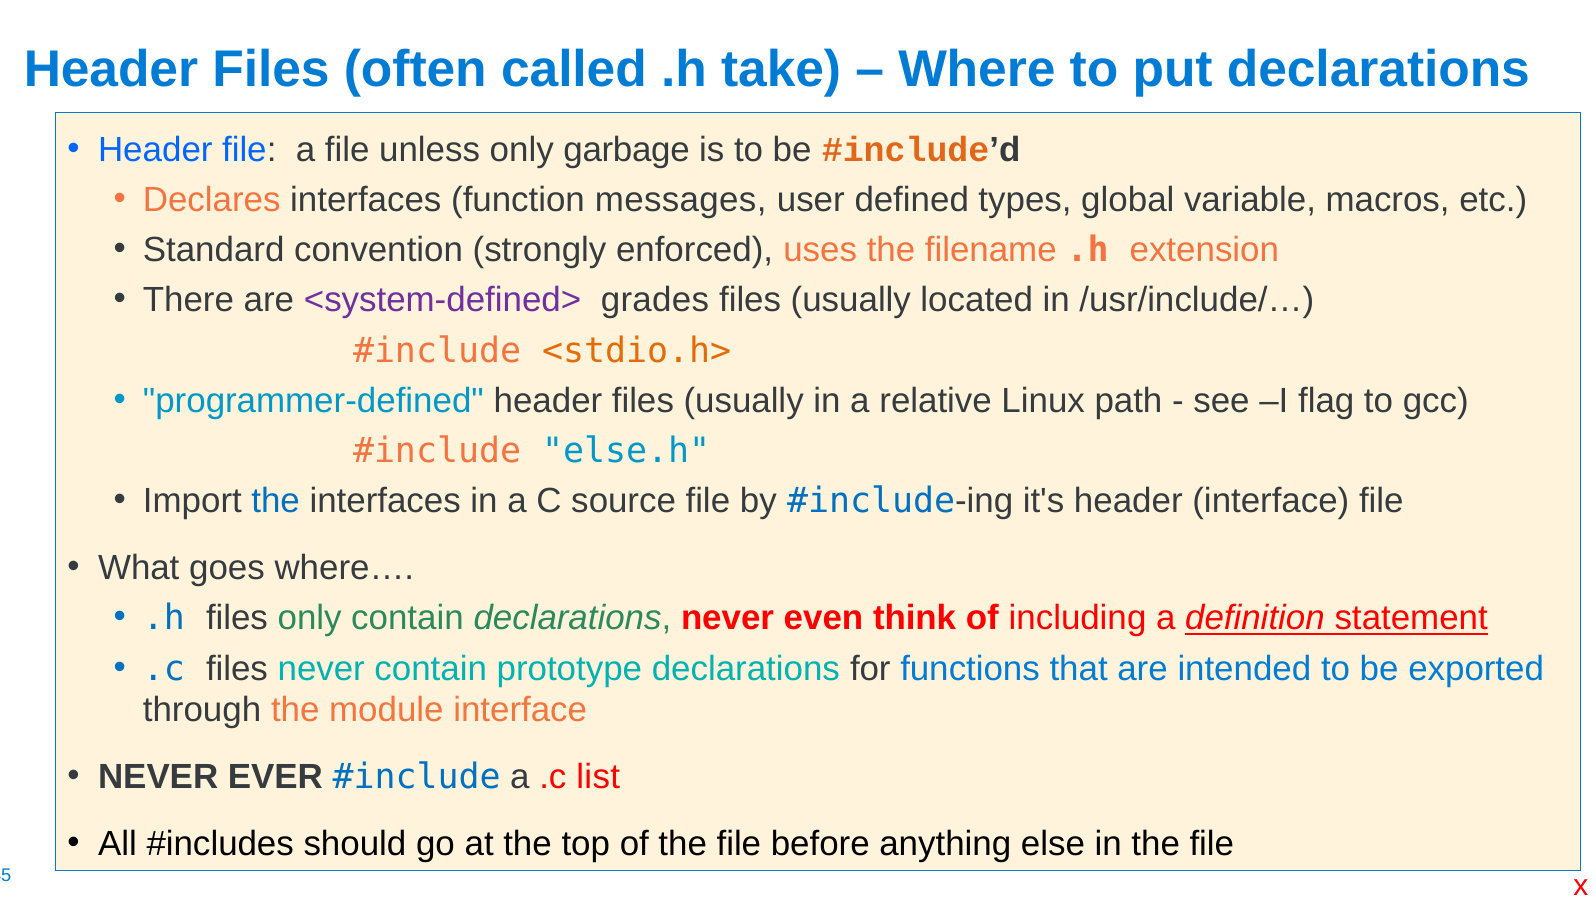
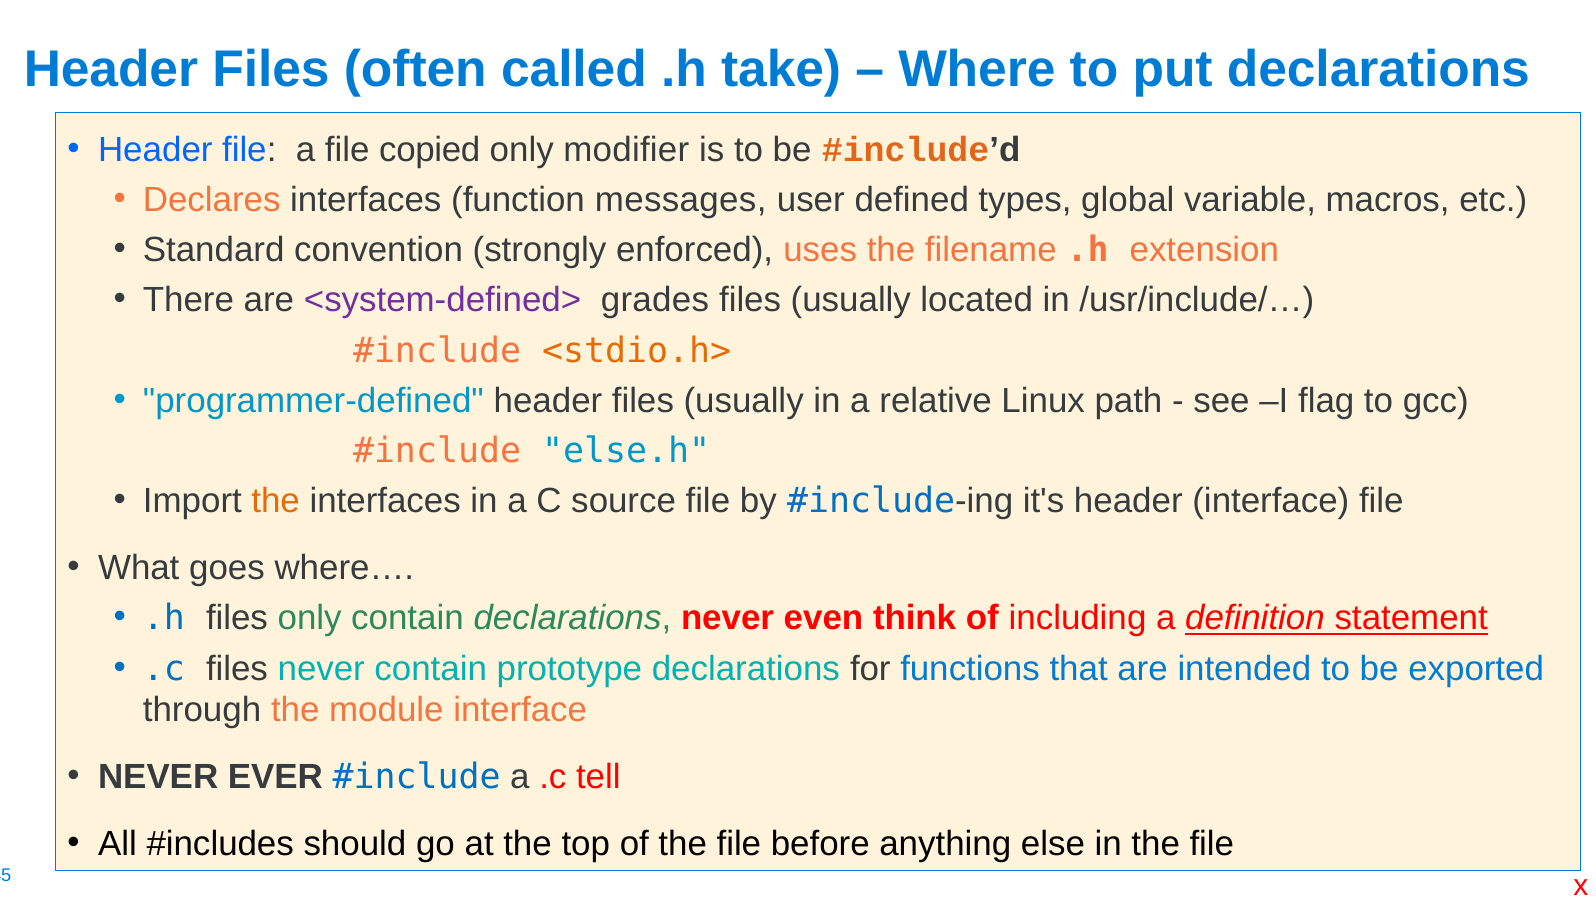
unless: unless -> copied (430, 150)
garbage: garbage -> modifier (626, 150)
the colour: blue -> orange (276, 501)
list: list -> tell (598, 777)
